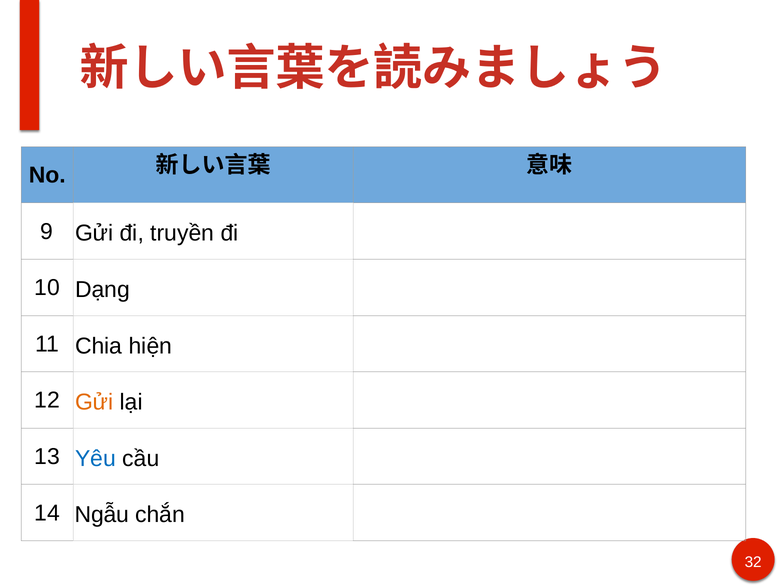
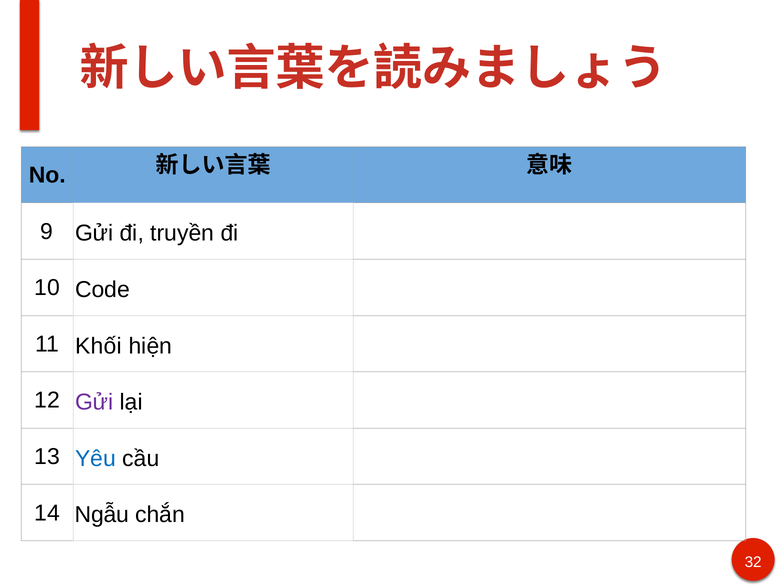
Dạng: Dạng -> Code (102, 290)
Chia: Chia -> Khối (99, 346)
Gửi colour: orange -> purple (94, 402)
